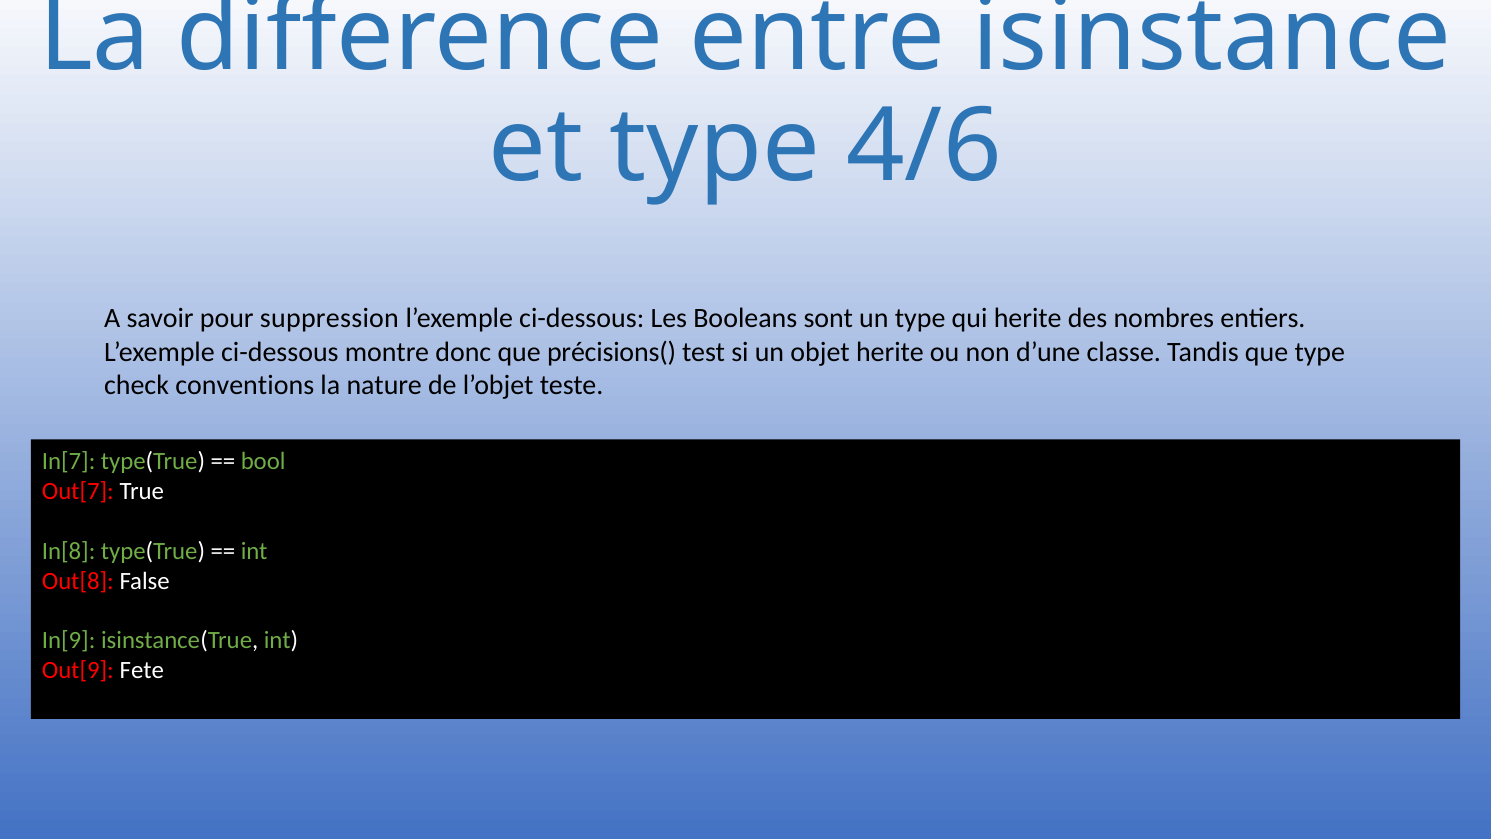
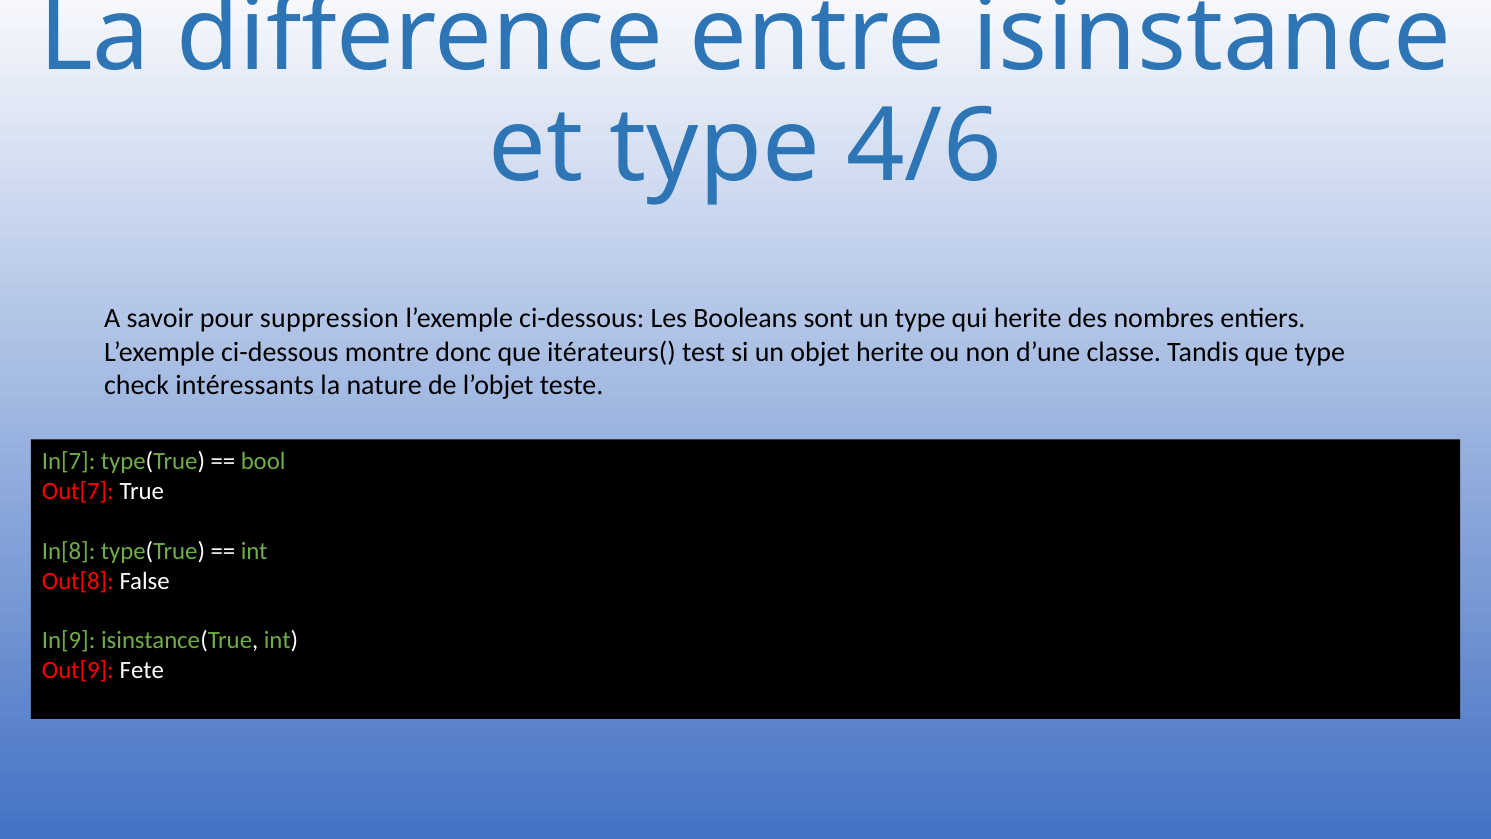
précisions(: précisions( -> itérateurs( (611, 352)
conventions: conventions -> intéressants (245, 386)
